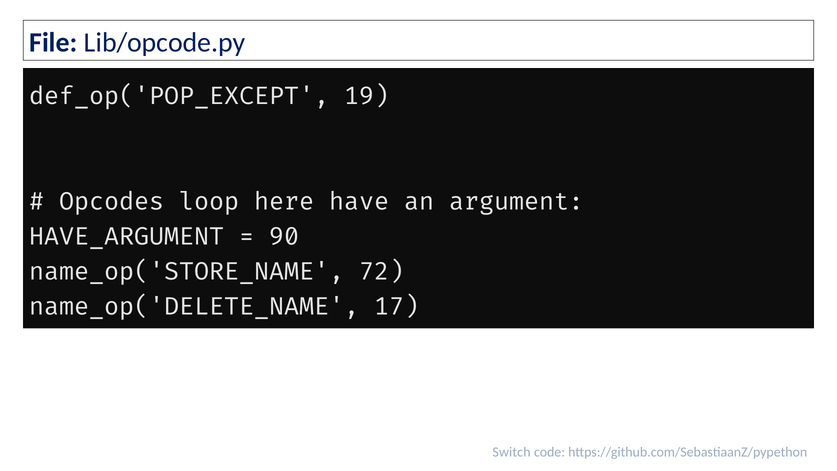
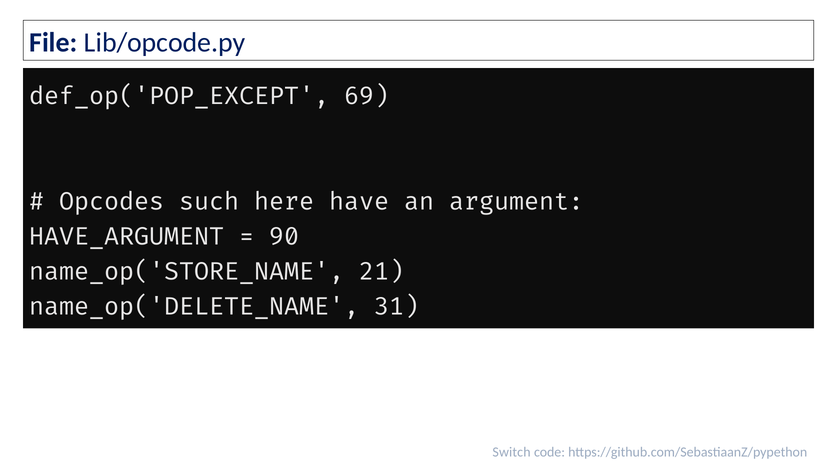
19: 19 -> 69 (367, 96)
loop: loop -> such (209, 202)
72: 72 -> 21 (382, 272)
17: 17 -> 31 (397, 307)
